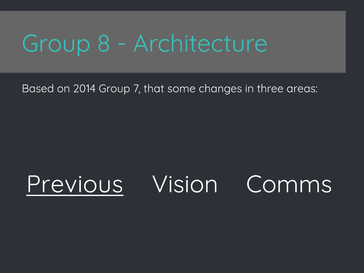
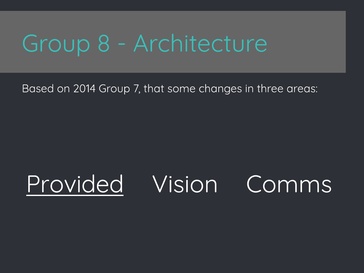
Previous: Previous -> Provided (75, 184)
